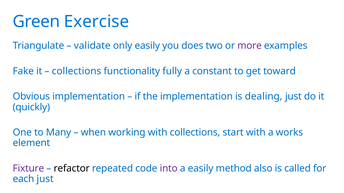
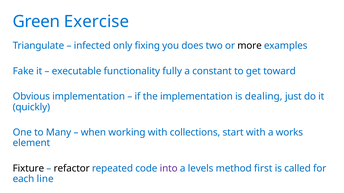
validate: validate -> infected (92, 46)
only easily: easily -> fixing (147, 46)
more colour: purple -> black (250, 46)
collections: collections -> executable (77, 71)
Fixture colour: purple -> black (28, 169)
a easily: easily -> levels (201, 169)
also: also -> first (263, 169)
each just: just -> line (45, 179)
